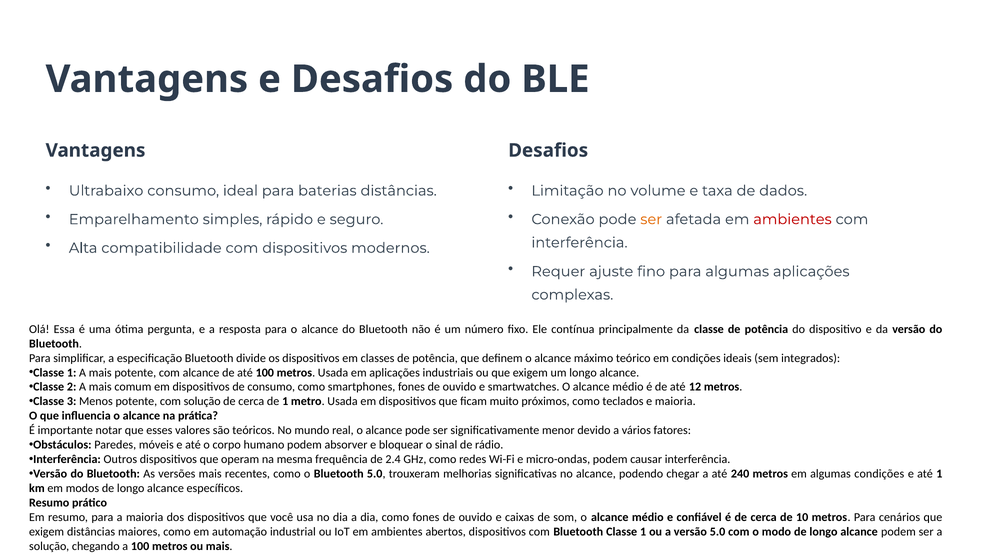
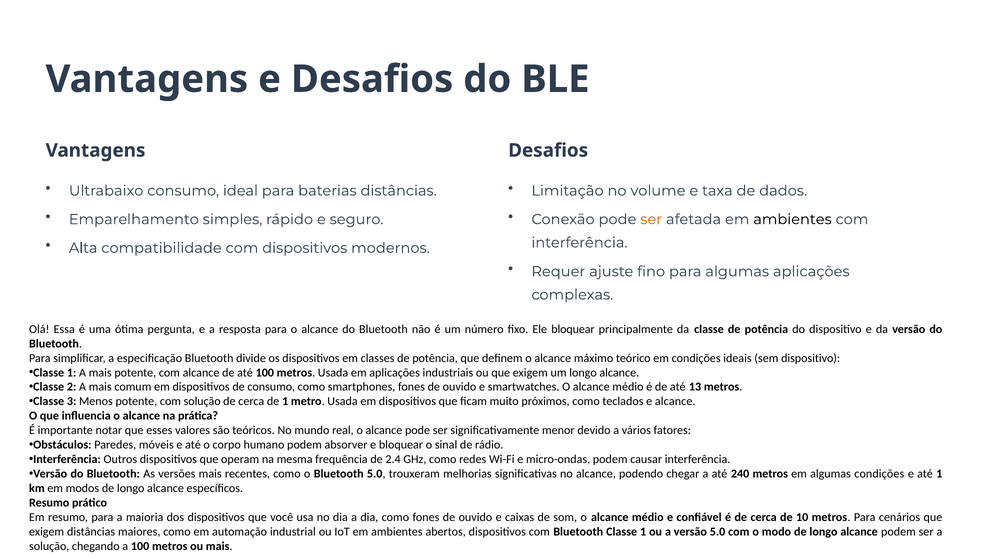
ambientes colour: red -> black (792, 219)
Ele contínua: contínua -> bloquear (573, 329)
sem integrados: integrados -> dispositivo (811, 358)
12: 12 -> 13 (695, 387)
e maioria: maioria -> alcance (675, 401)
